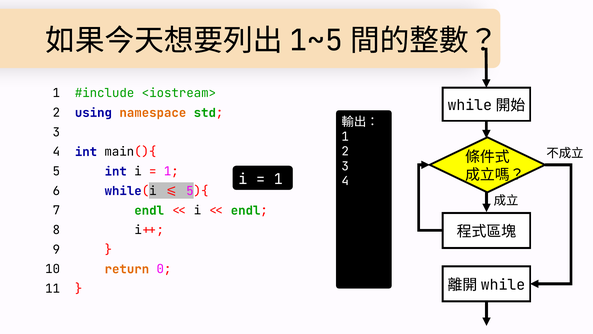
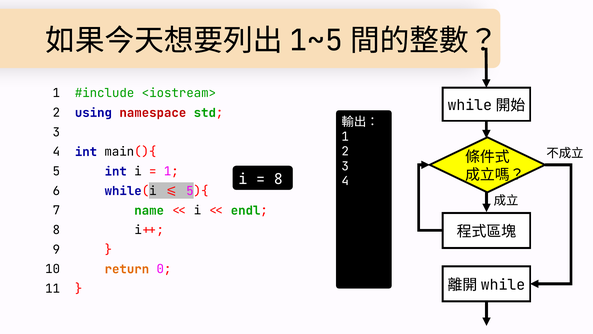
namespace colour: orange -> red (153, 113)
1: 1 -> 8 (278, 179)
7 endl: endl -> name (149, 210)
